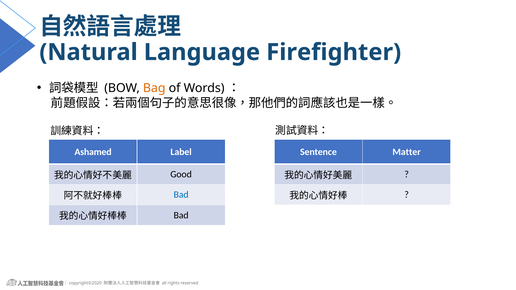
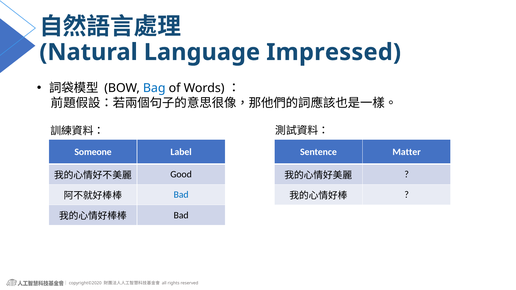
Firefighter: Firefighter -> Impressed (334, 52)
Bag colour: orange -> blue (154, 88)
Ashamed: Ashamed -> Someone (93, 152)
